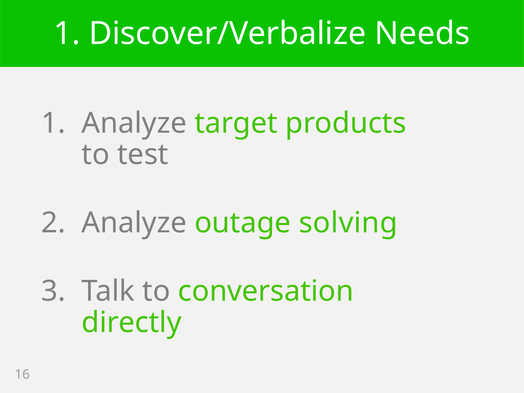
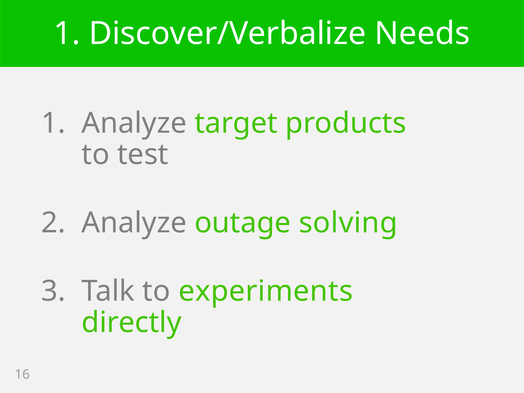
conversation: conversation -> experiments (266, 291)
